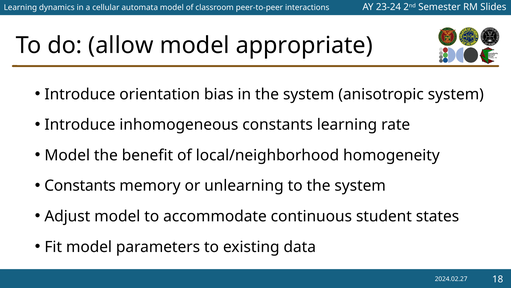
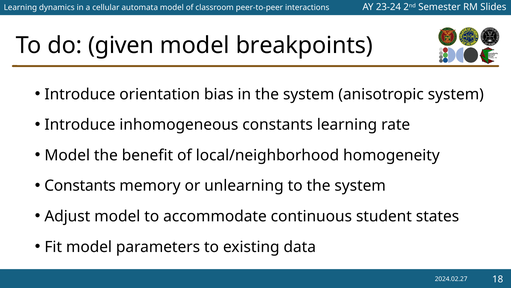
allow: allow -> given (121, 45)
appropriate: appropriate -> breakpoints (304, 45)
